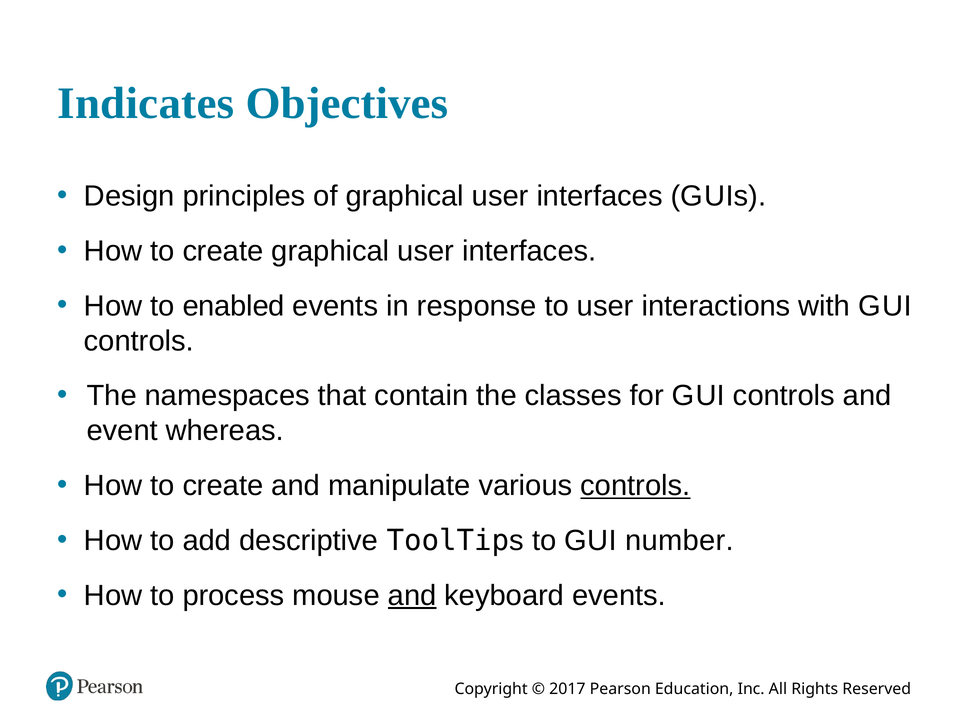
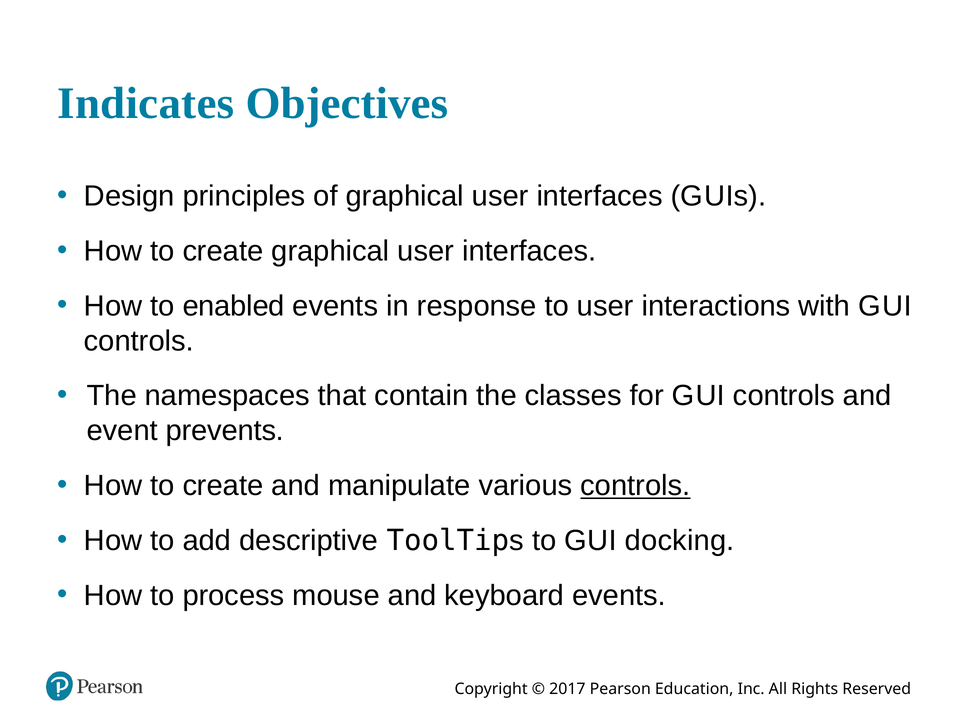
whereas: whereas -> prevents (225, 431)
number: number -> docking (680, 541)
and underline: present -> none (412, 596)
